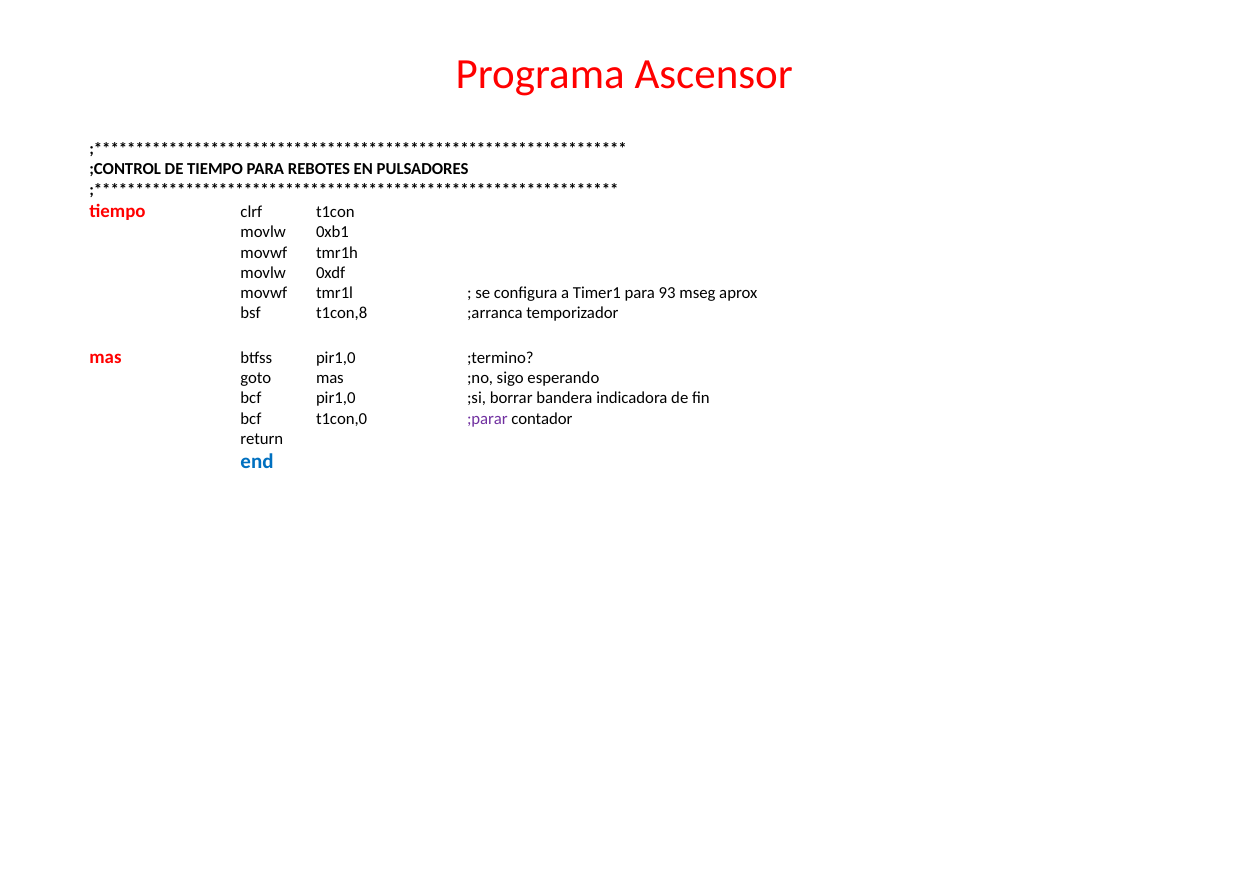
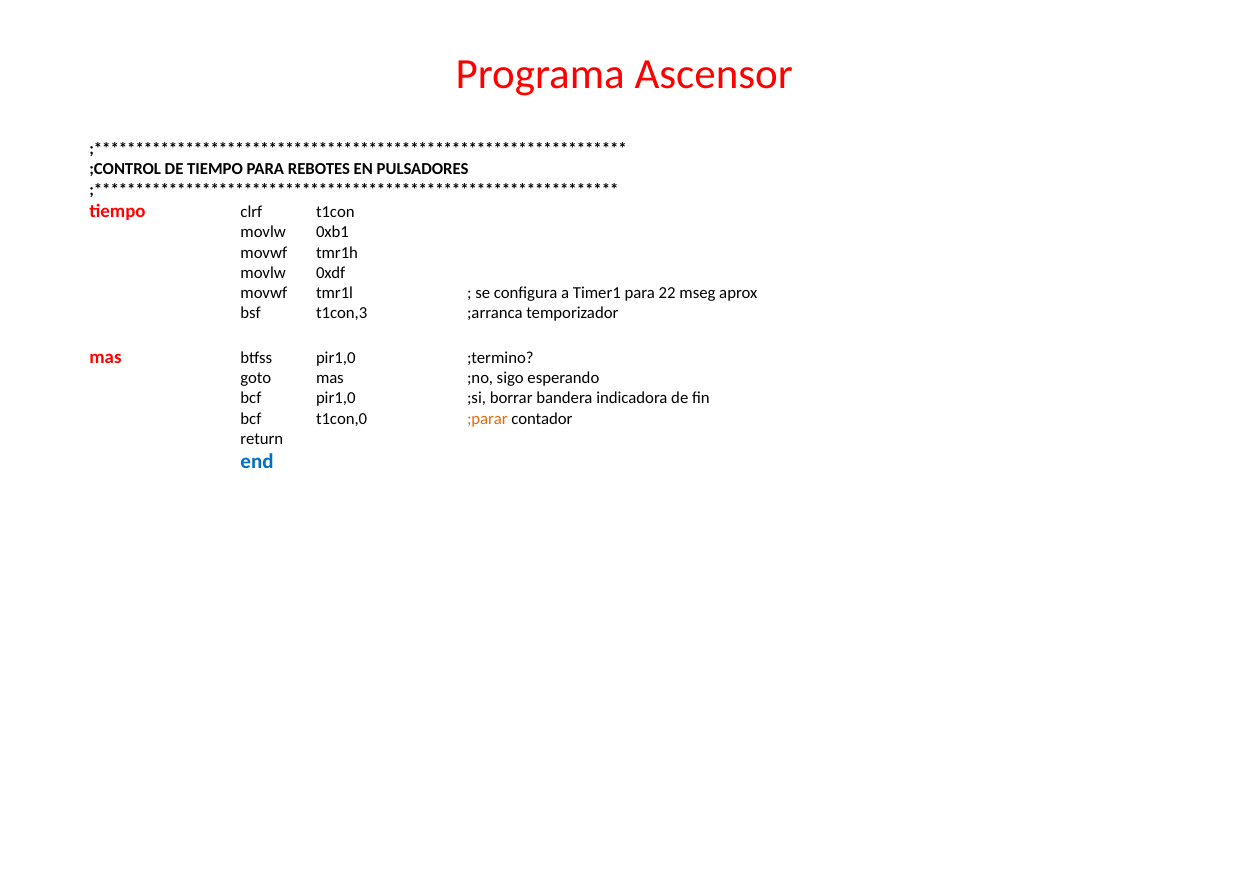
93: 93 -> 22 (667, 293)
t1con,8: t1con,8 -> t1con,3 (342, 313)
;parar colour: purple -> orange (487, 419)
